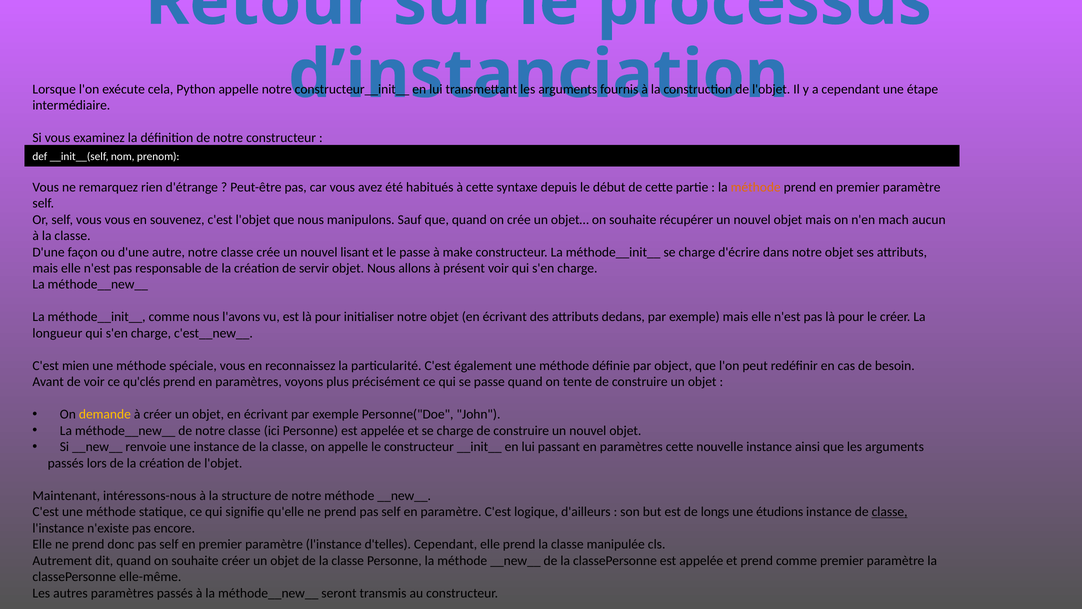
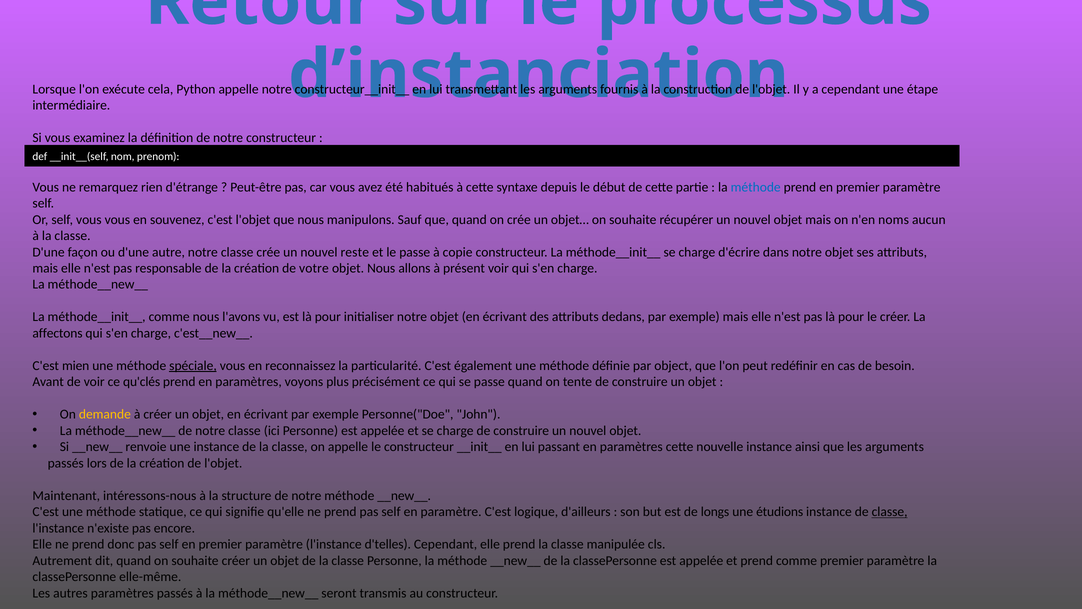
méthode colour: orange -> blue (756, 187)
mach: mach -> noms (894, 219)
lisant: lisant -> reste (355, 252)
make: make -> copie (458, 252)
servir: servir -> votre (314, 268)
longueur: longueur -> affectons (58, 333)
spéciale underline: none -> present (193, 366)
